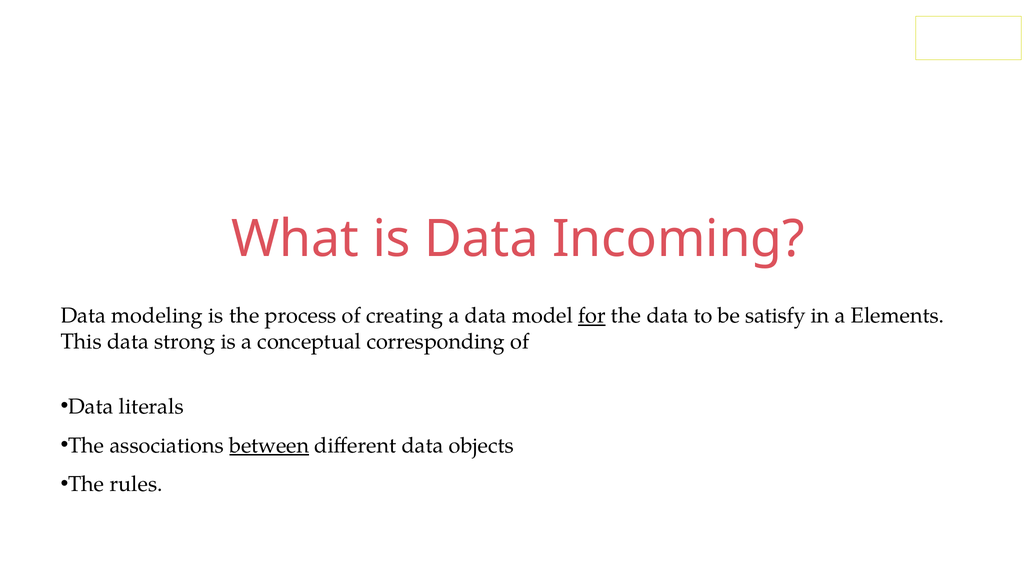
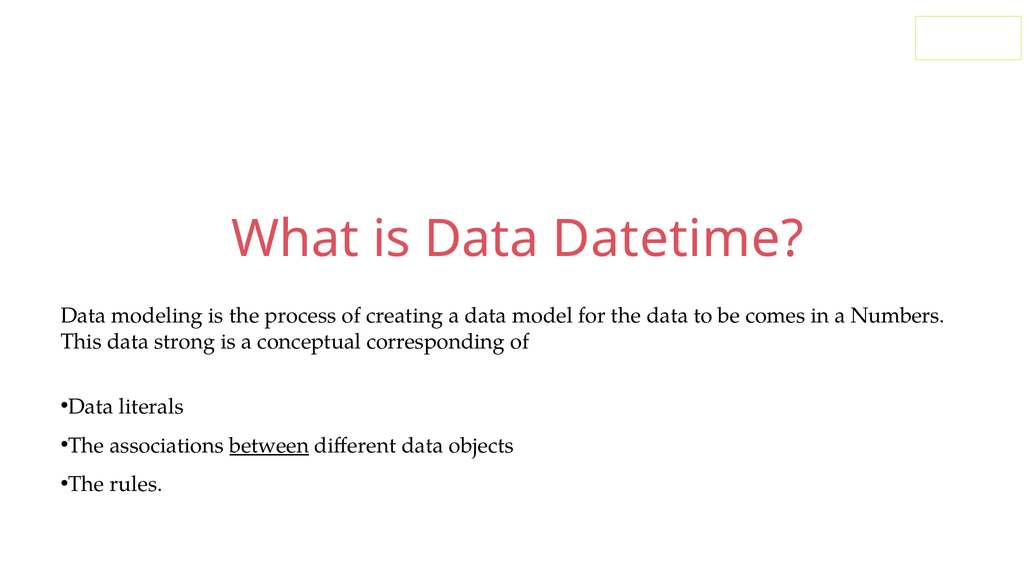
Incoming: Incoming -> Datetime (678, 239)
for underline: present -> none (592, 316)
satisfy: satisfy -> comes (775, 316)
Elements: Elements -> Numbers (898, 316)
